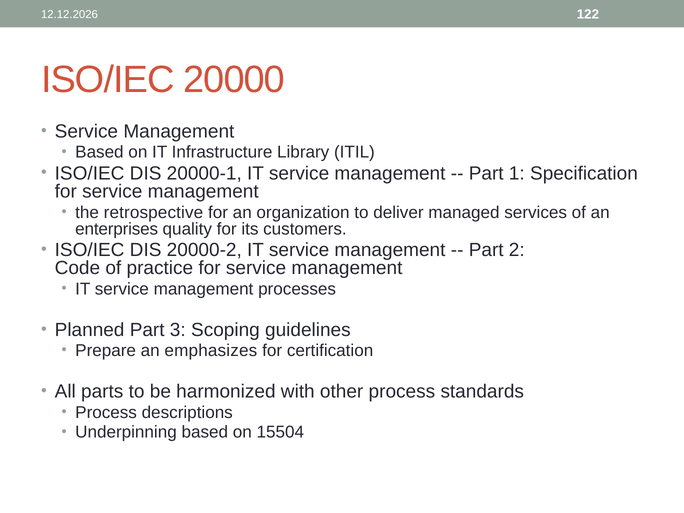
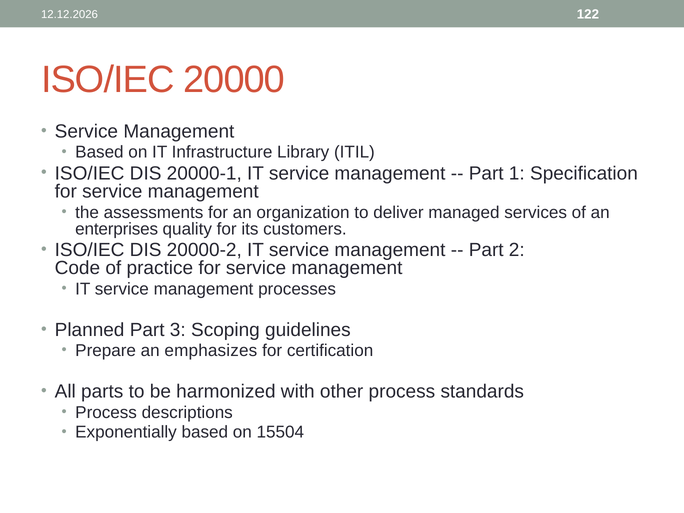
retrospective: retrospective -> assessments (154, 212)
Underpinning: Underpinning -> Exponentially (126, 432)
